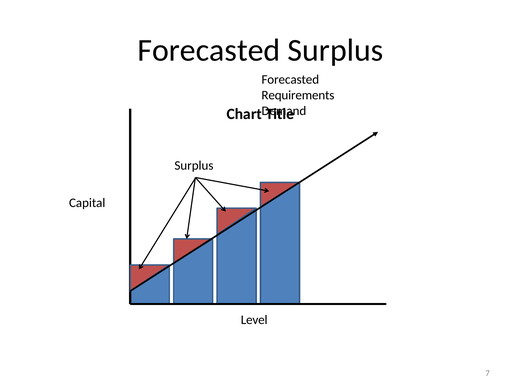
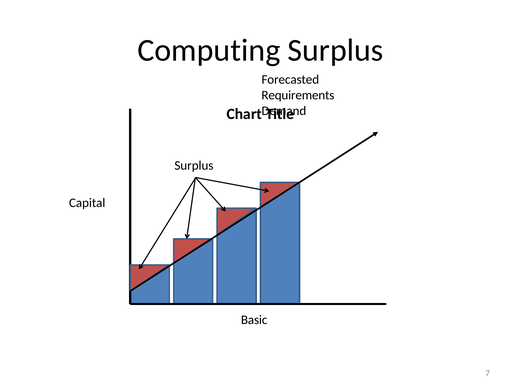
Forecasted: Forecasted -> Computing (209, 50)
Level: Level -> Basic (254, 320)
